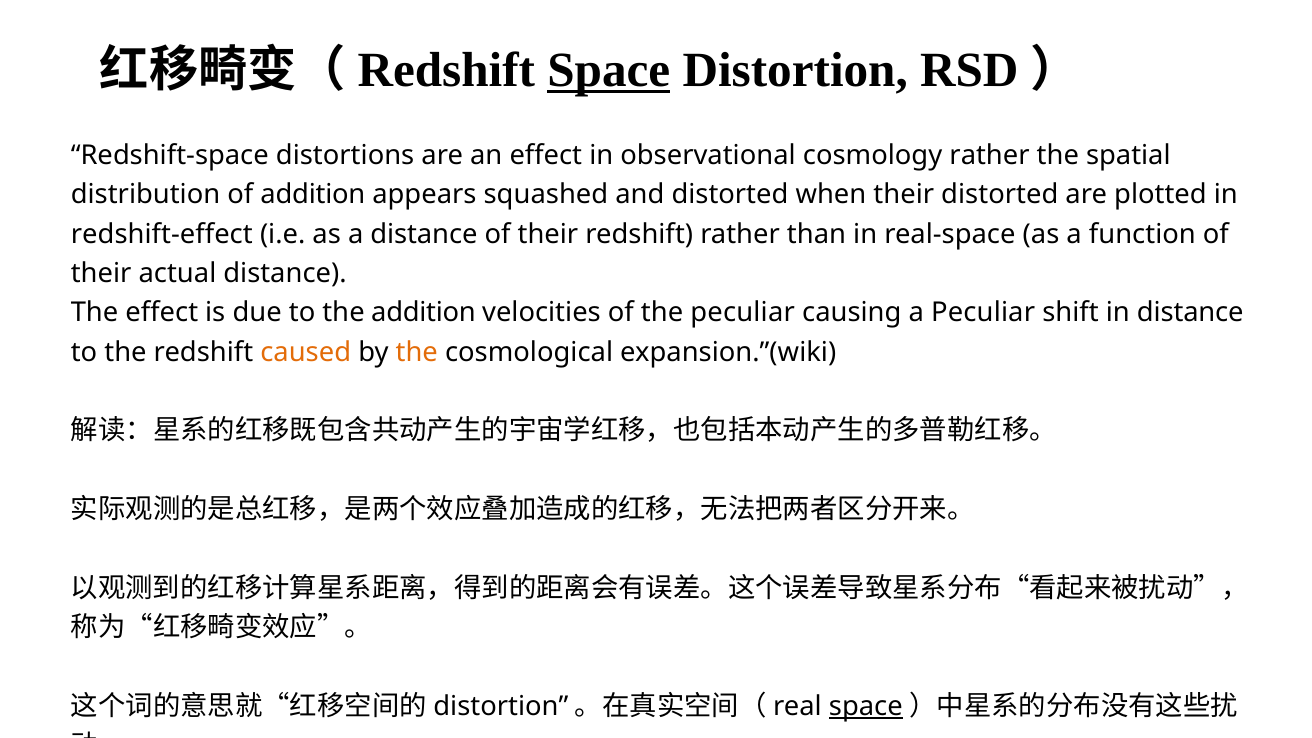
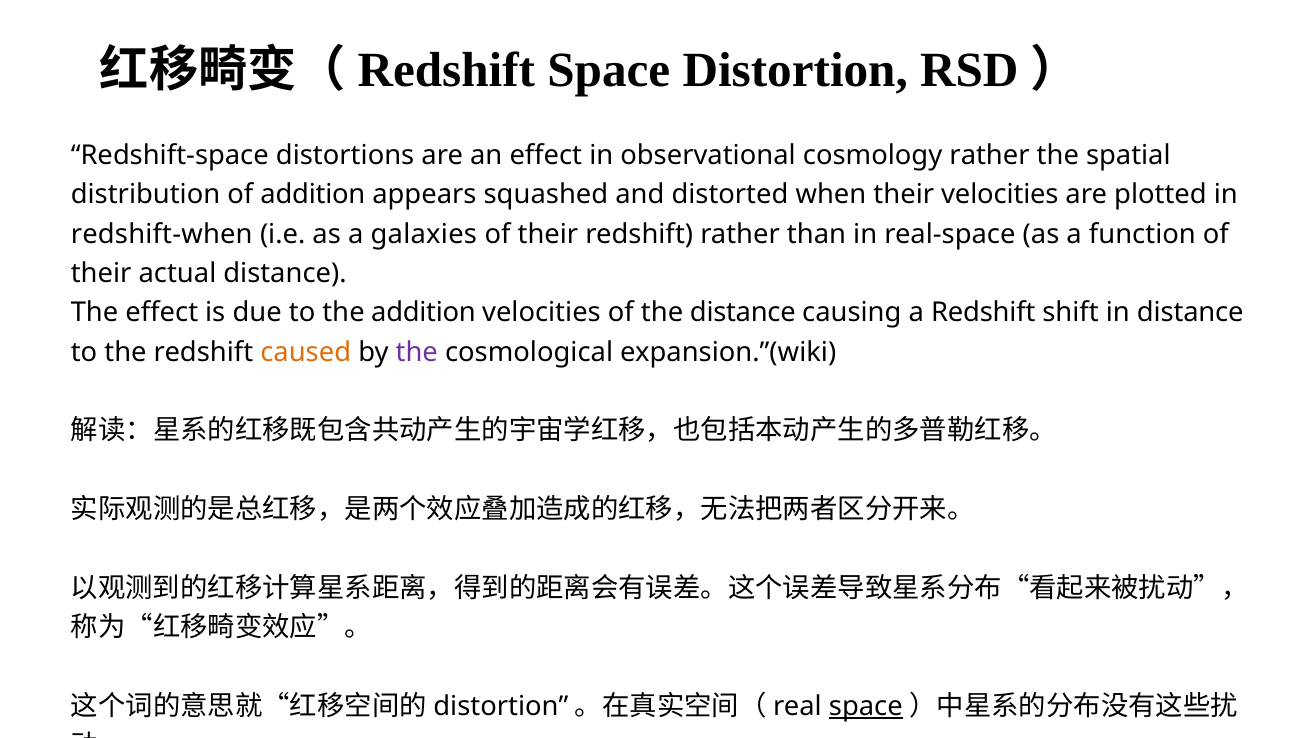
Space underline: present -> none (609, 70)
their distorted: distorted -> velocities (1000, 195)
redshift-effect: redshift-effect -> redshift-when (162, 234)
a distance: distance -> galaxies (424, 234)
the peculiar: peculiar -> distance (743, 313)
a Peculiar: Peculiar -> Redshift (983, 313)
the colour: orange -> purple (417, 352)
